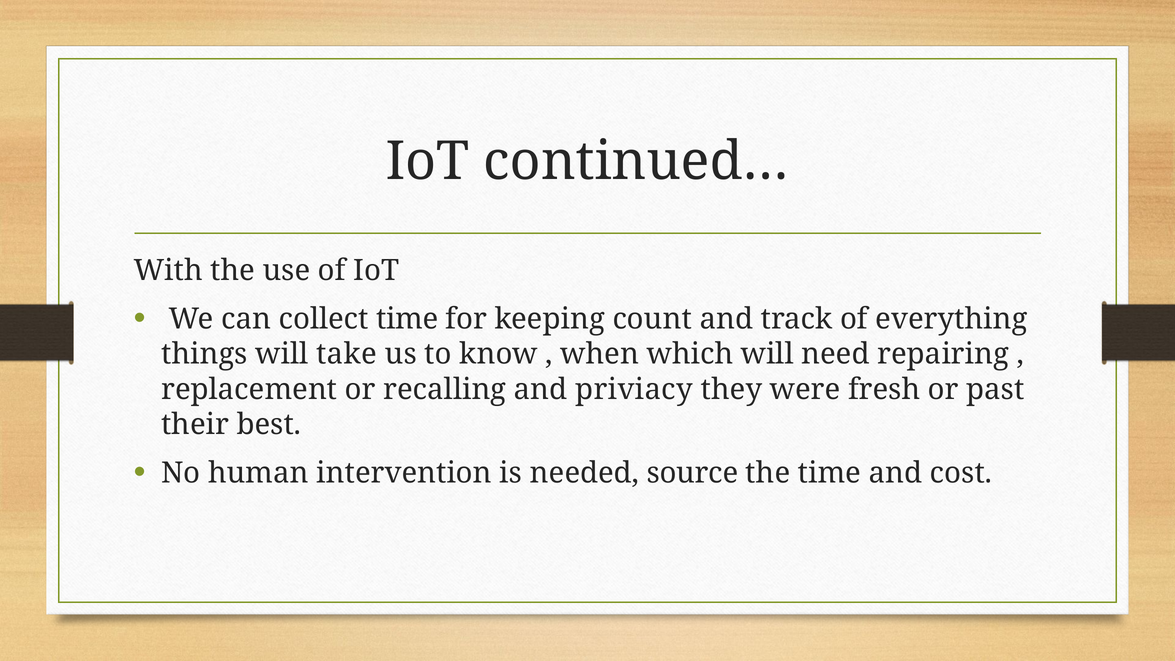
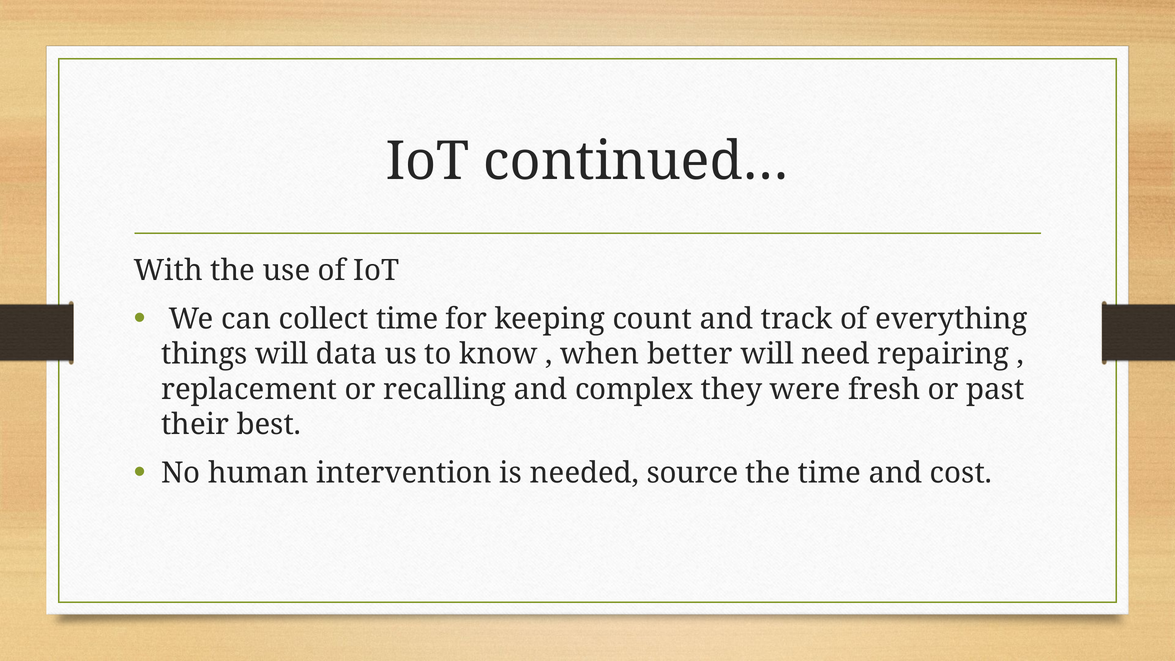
take: take -> data (347, 354)
which: which -> better (690, 354)
priviacy: priviacy -> complex (634, 389)
